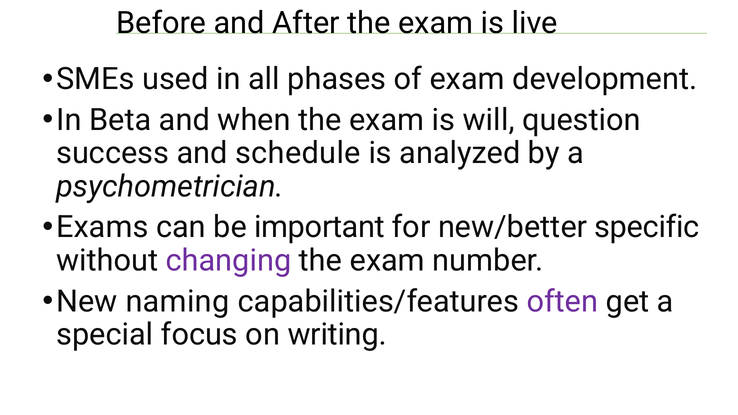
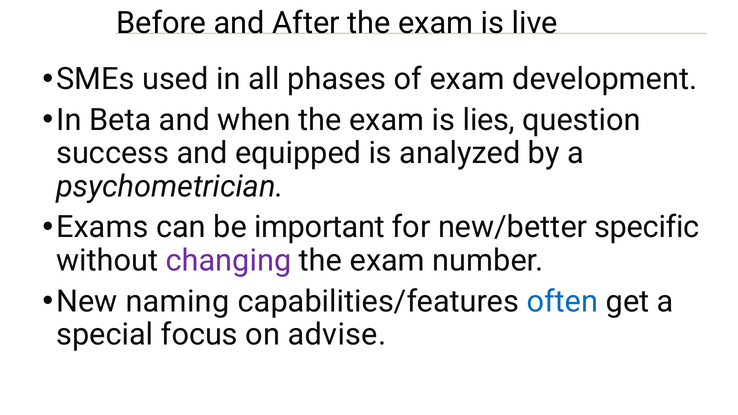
will: will -> lies (489, 120)
schedule: schedule -> equipped (298, 153)
often colour: purple -> blue (562, 301)
writing: writing -> advise (337, 335)
